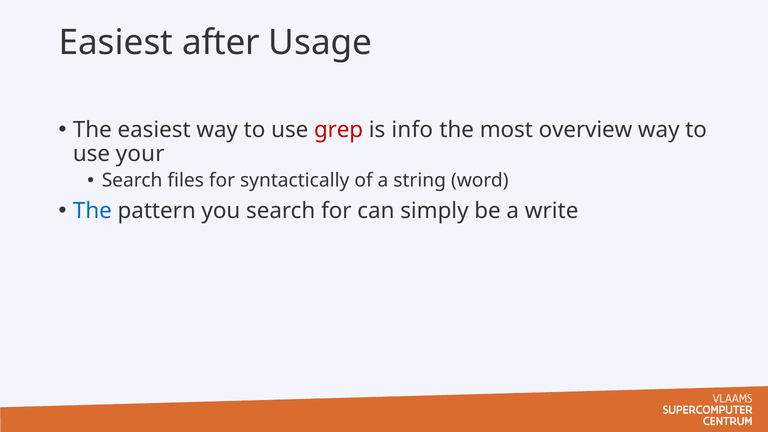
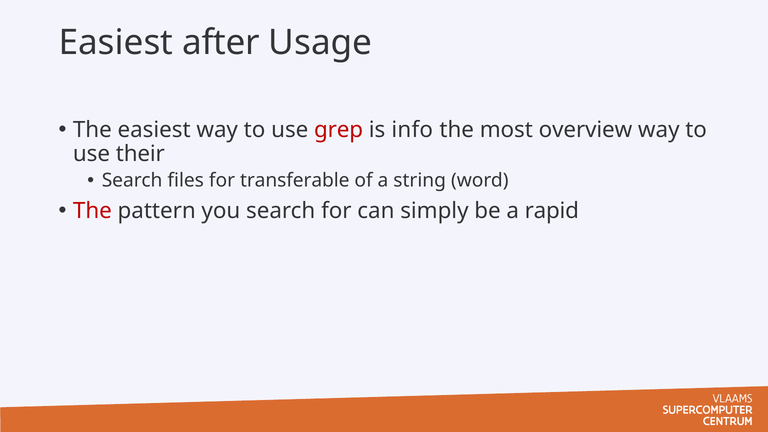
your: your -> their (140, 154)
syntactically: syntactically -> transferable (295, 181)
The colour: blue -> red (92, 211)
write: write -> rapid (552, 211)
